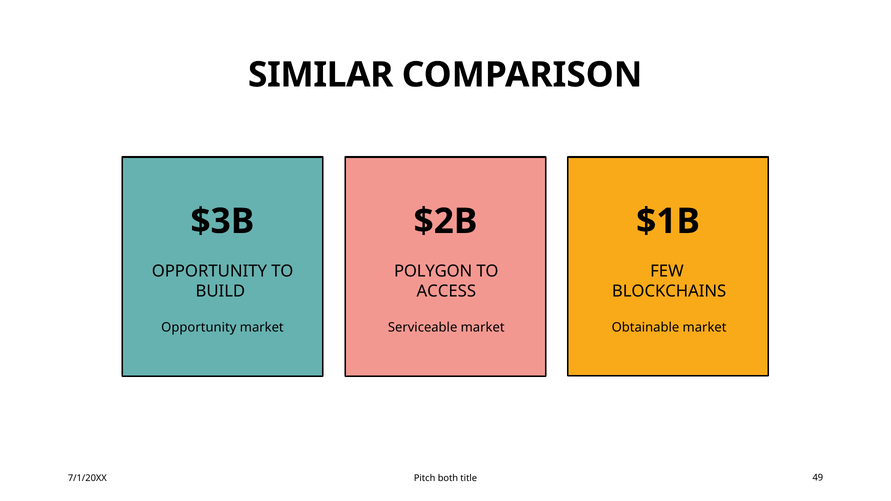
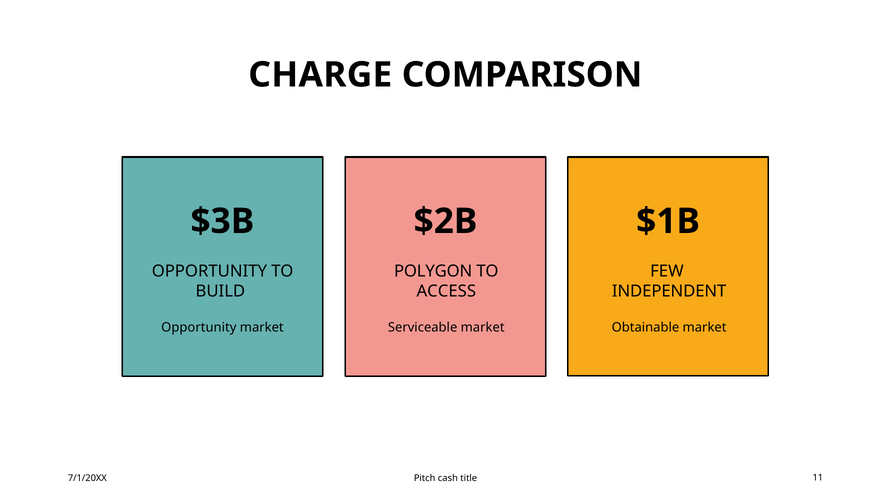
SIMILAR: SIMILAR -> CHARGE (320, 75)
BLOCKCHAINS: BLOCKCHAINS -> INDEPENDENT (669, 291)
both: both -> cash (448, 478)
49: 49 -> 11 (818, 478)
